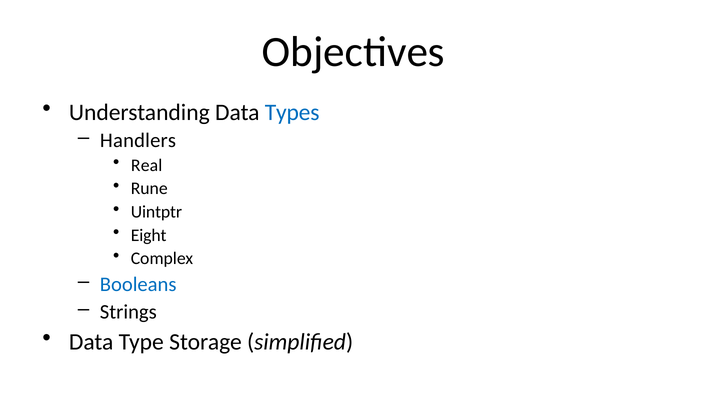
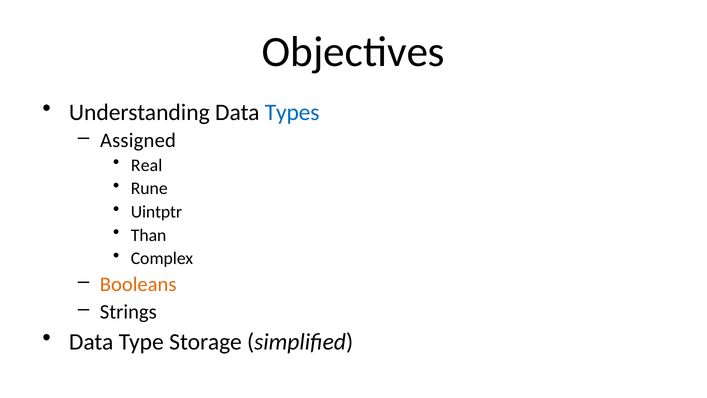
Handlers: Handlers -> Assigned (138, 141)
Eight: Eight -> Than (149, 235)
Booleans colour: blue -> orange (138, 284)
